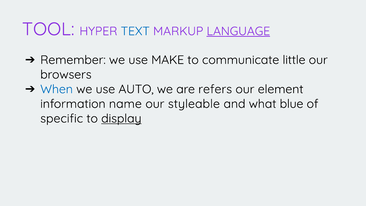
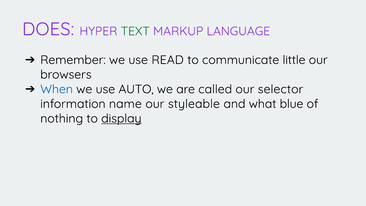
TOOL: TOOL -> DOES (48, 29)
TEXT colour: blue -> green (135, 31)
LANGUAGE underline: present -> none (238, 31)
MAKE: MAKE -> READ (168, 60)
refers: refers -> called (215, 89)
element: element -> selector (281, 89)
specific: specific -> nothing (62, 118)
